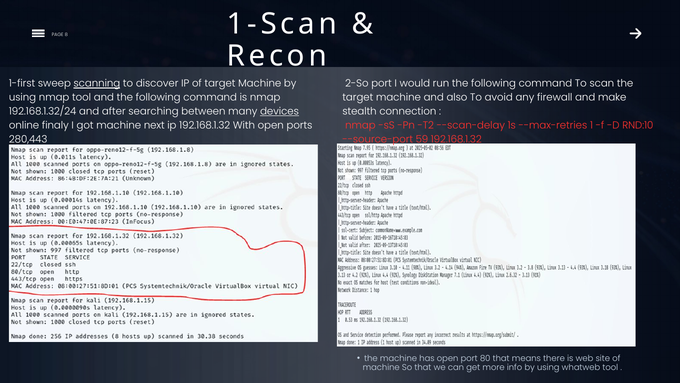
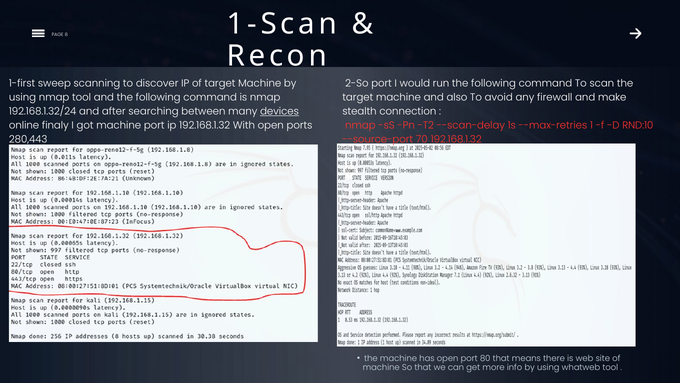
scanning underline: present -> none (97, 83)
machine next: next -> port (154, 125)
59: 59 -> 70 (422, 139)
